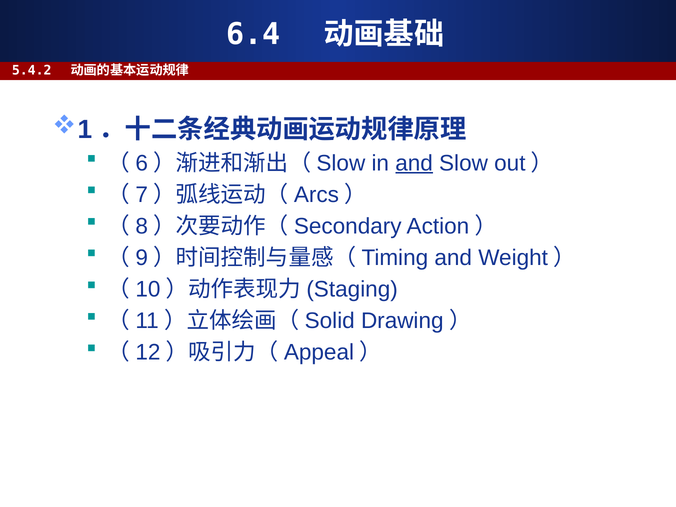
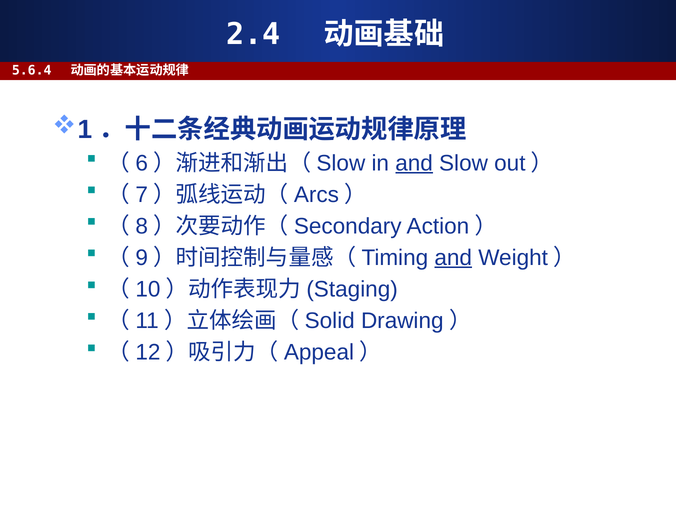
6.4: 6.4 -> 2.4 (253, 34)
5.4.2: 5.4.2 -> 5.6.4 (32, 70)
and underline: none -> present (453, 258)
